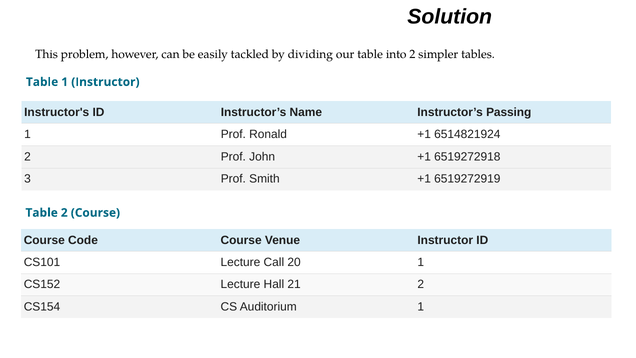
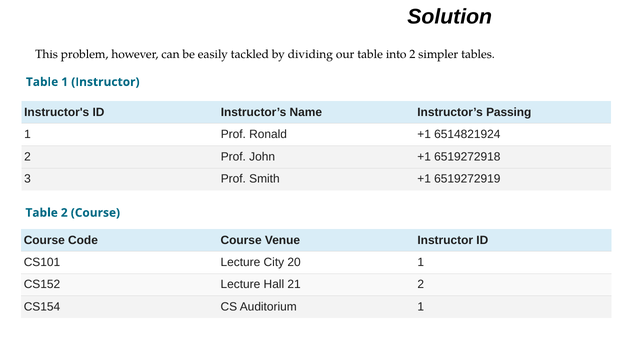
Call: Call -> City (274, 262)
